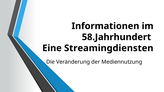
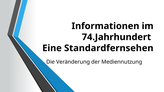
58.Jahrhundert: 58.Jahrhundert -> 74.Jahrhundert (116, 37)
Streamingdiensten: Streamingdiensten -> Standardfernsehen (109, 48)
